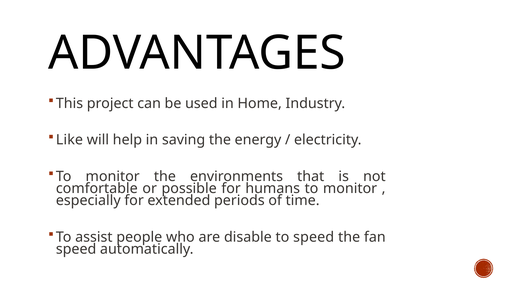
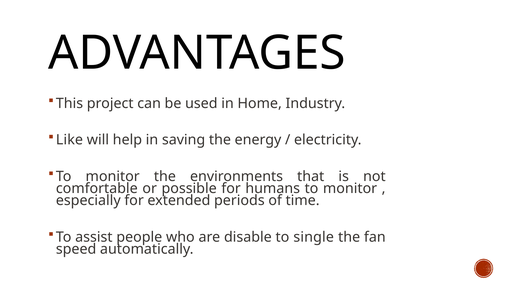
to speed: speed -> single (314, 237)
